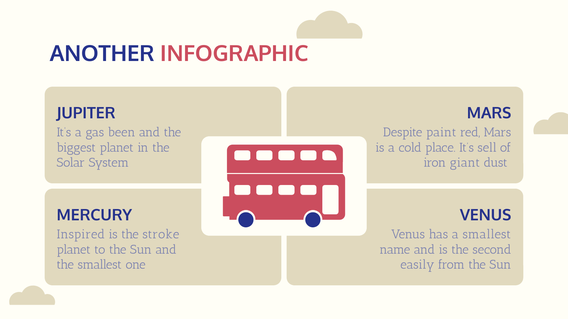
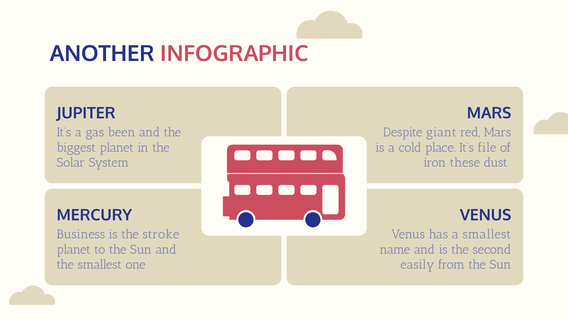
paint: paint -> giant (441, 133)
sell: sell -> file (487, 148)
giant: giant -> these (465, 163)
Inspired: Inspired -> Business (81, 235)
